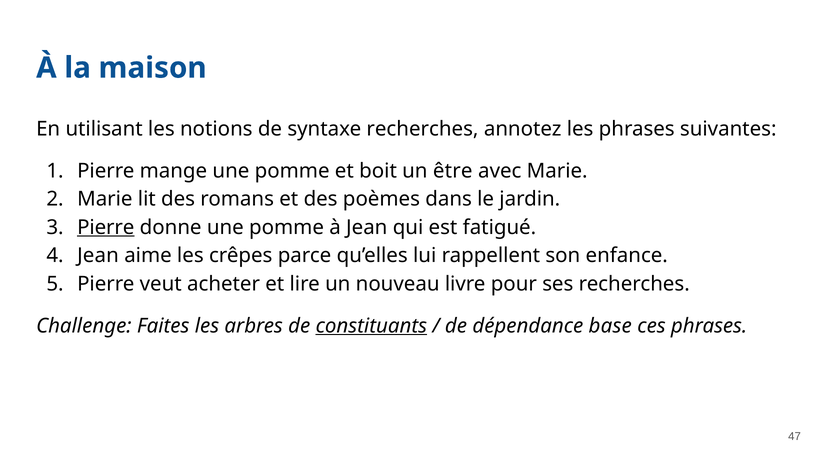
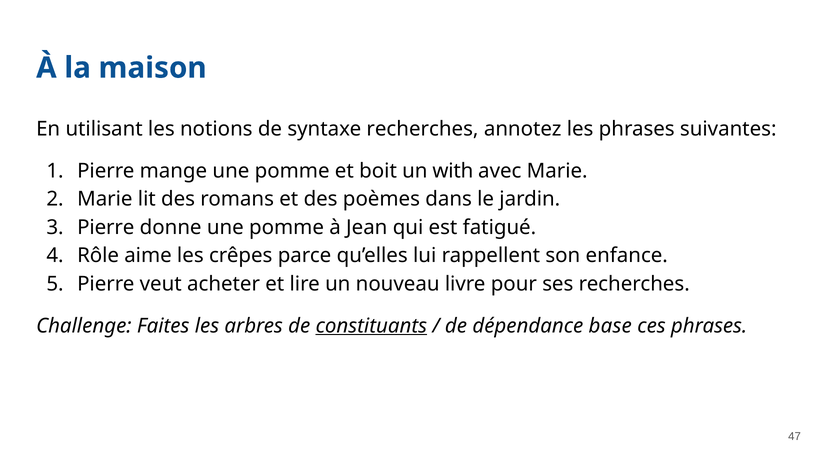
être: être -> with (453, 171)
Pierre underline: present -> none (106, 227)
Jean: Jean -> Rôle (98, 256)
